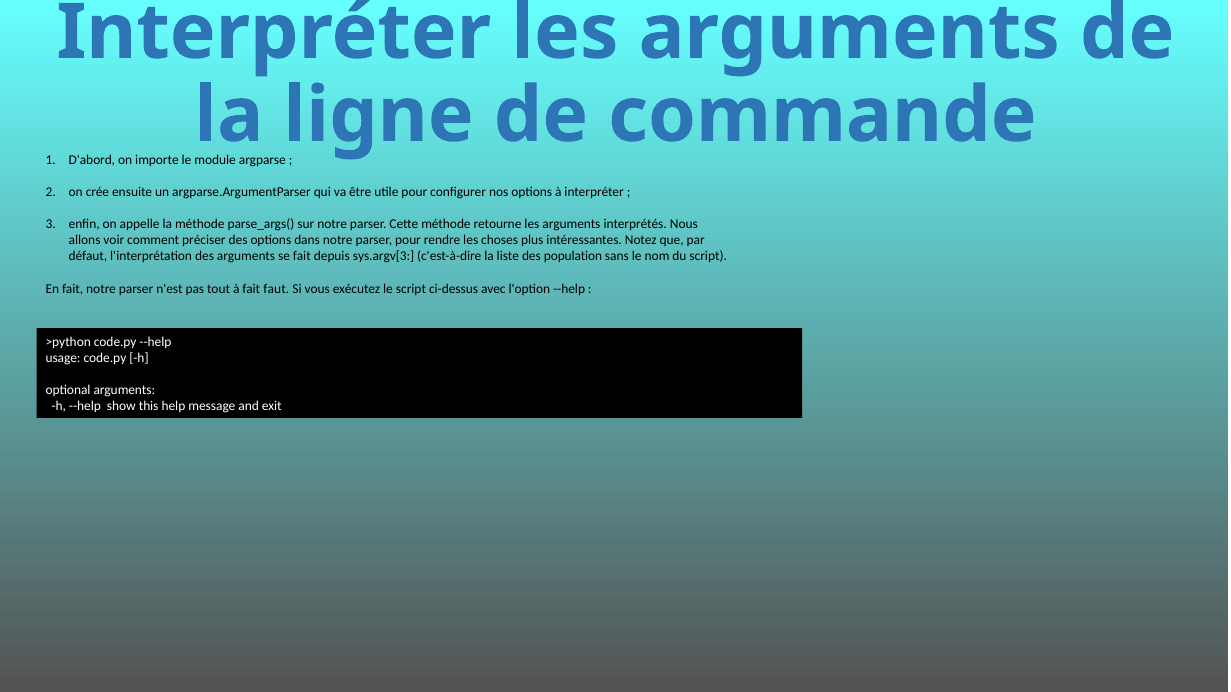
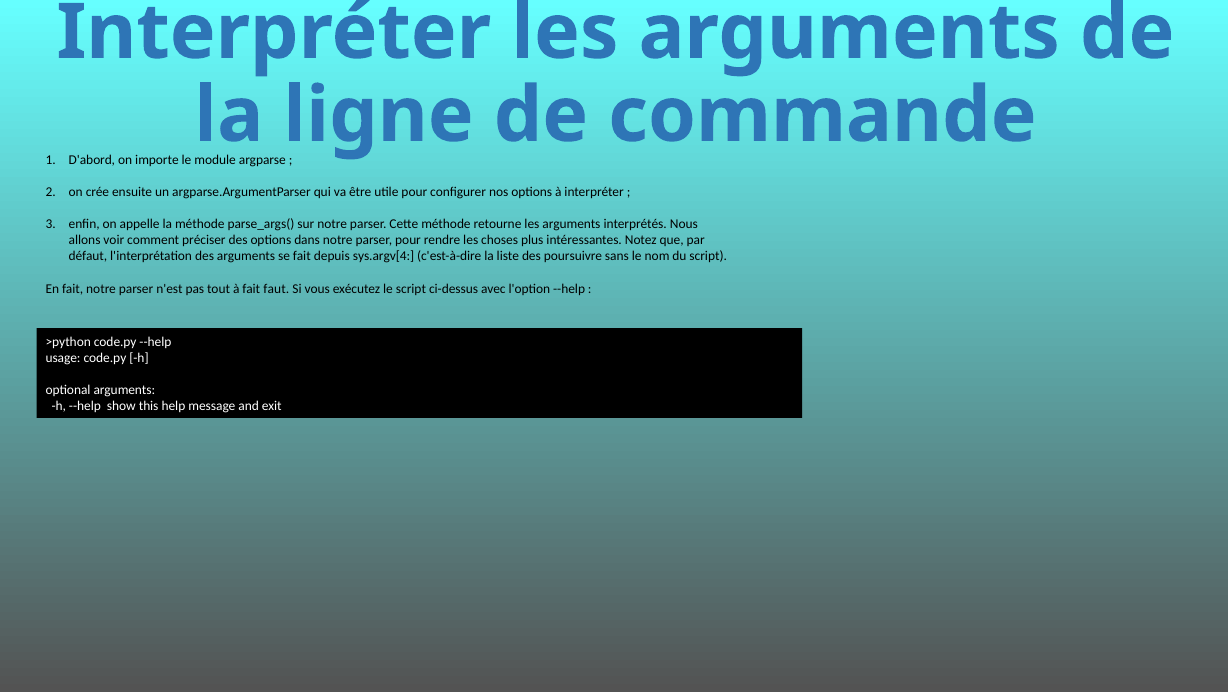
sys.argv[3: sys.argv[3 -> sys.argv[4 (384, 257)
population: population -> poursuivre (573, 257)
